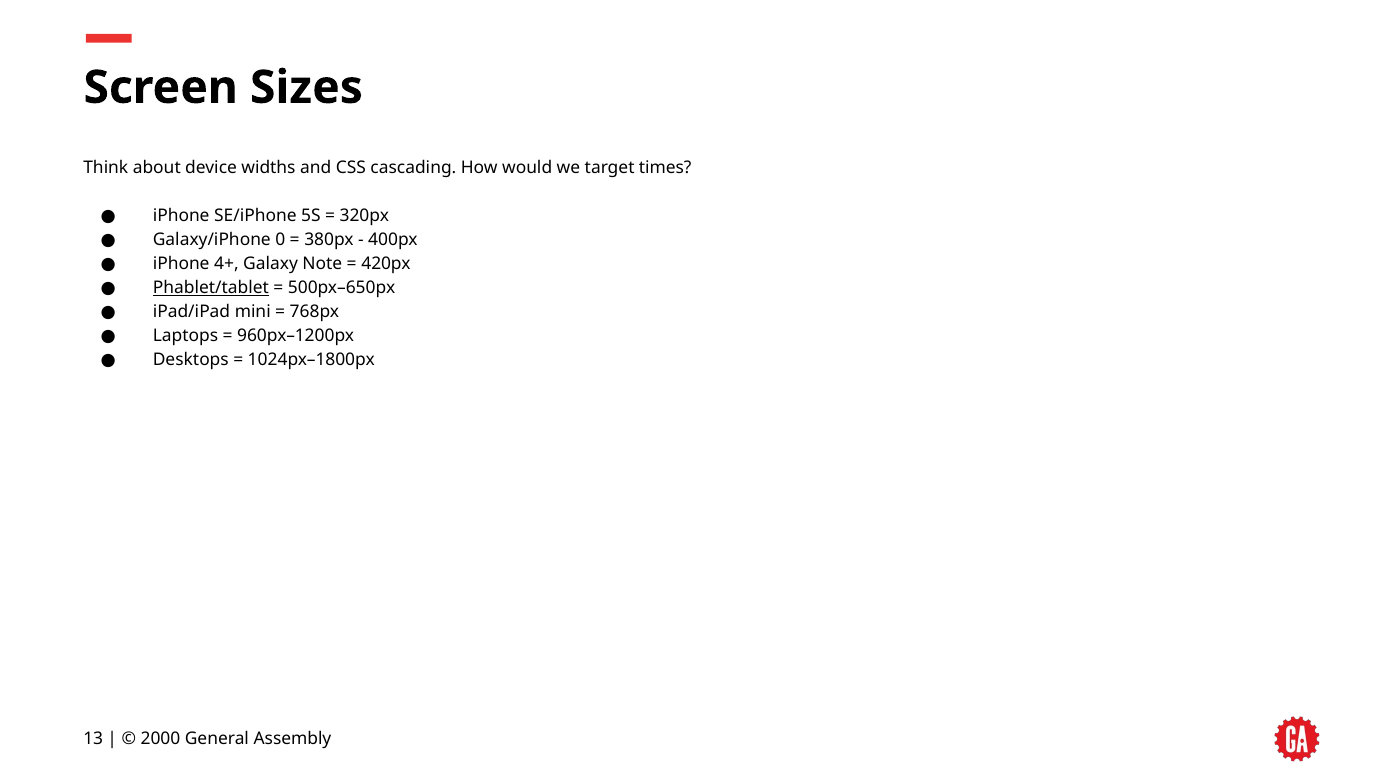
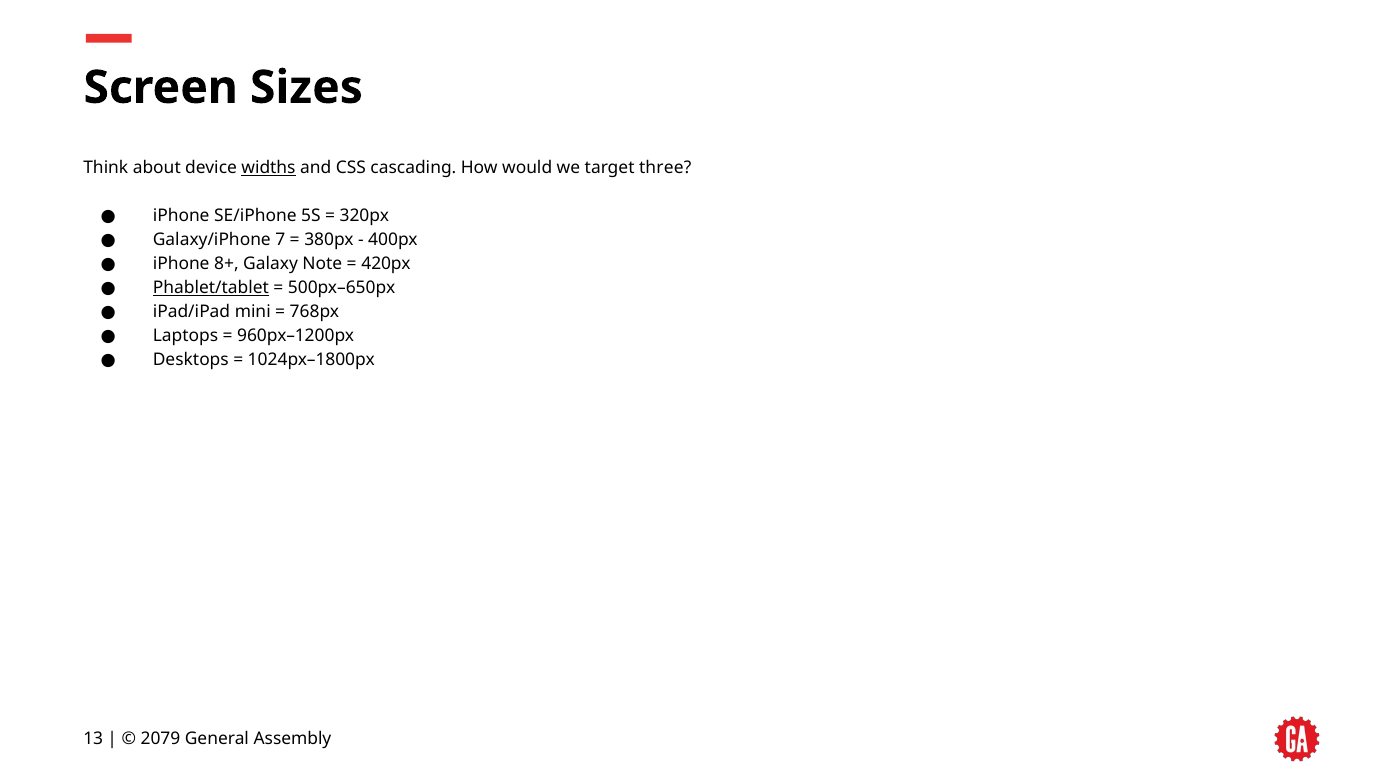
widths underline: none -> present (268, 168)
times: times -> three (665, 168)
0: 0 -> 7 (280, 240)
4+: 4+ -> 8+ (226, 264)
2000: 2000 -> 2079 (161, 739)
